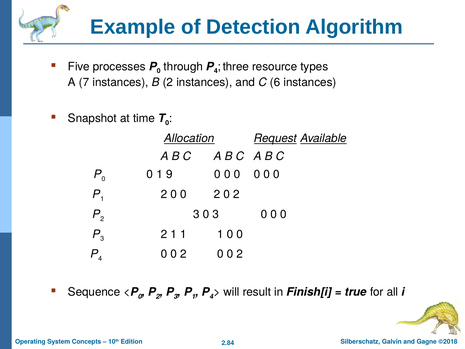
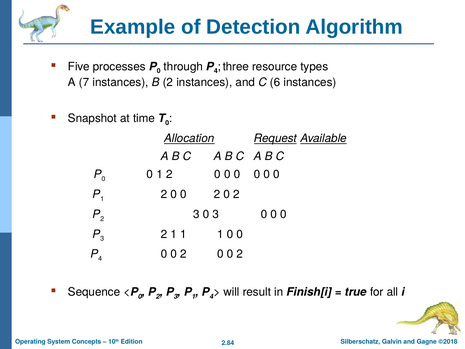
0 1 9: 9 -> 2 (169, 174)
